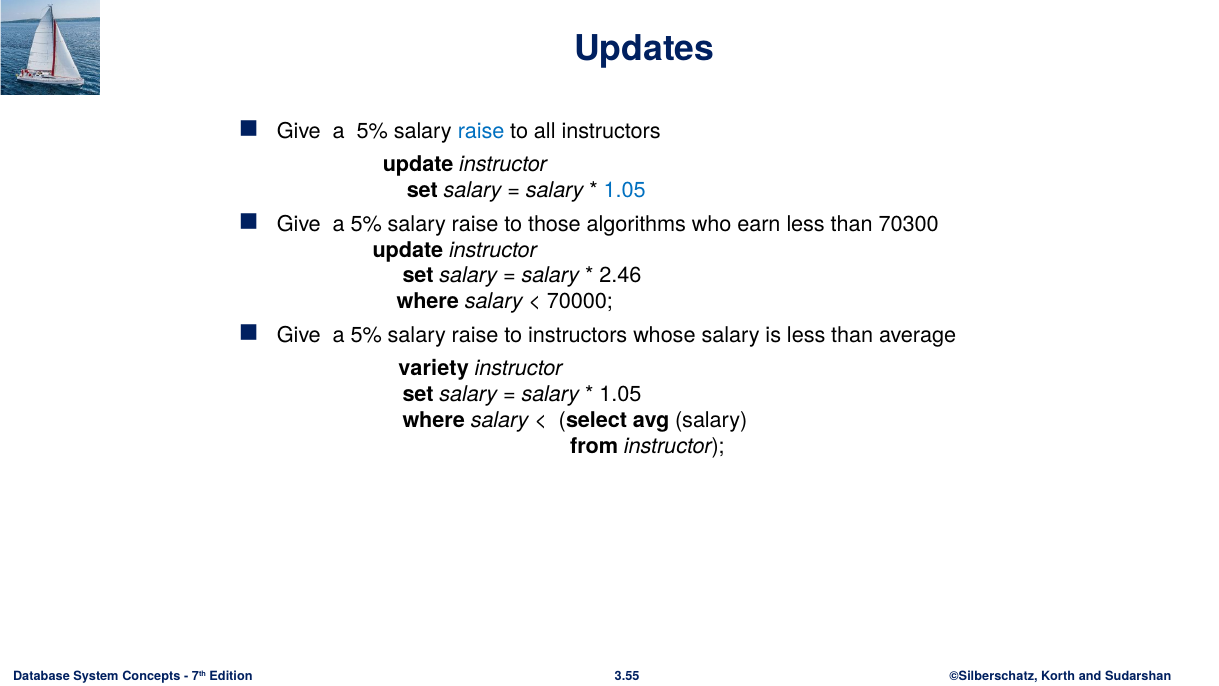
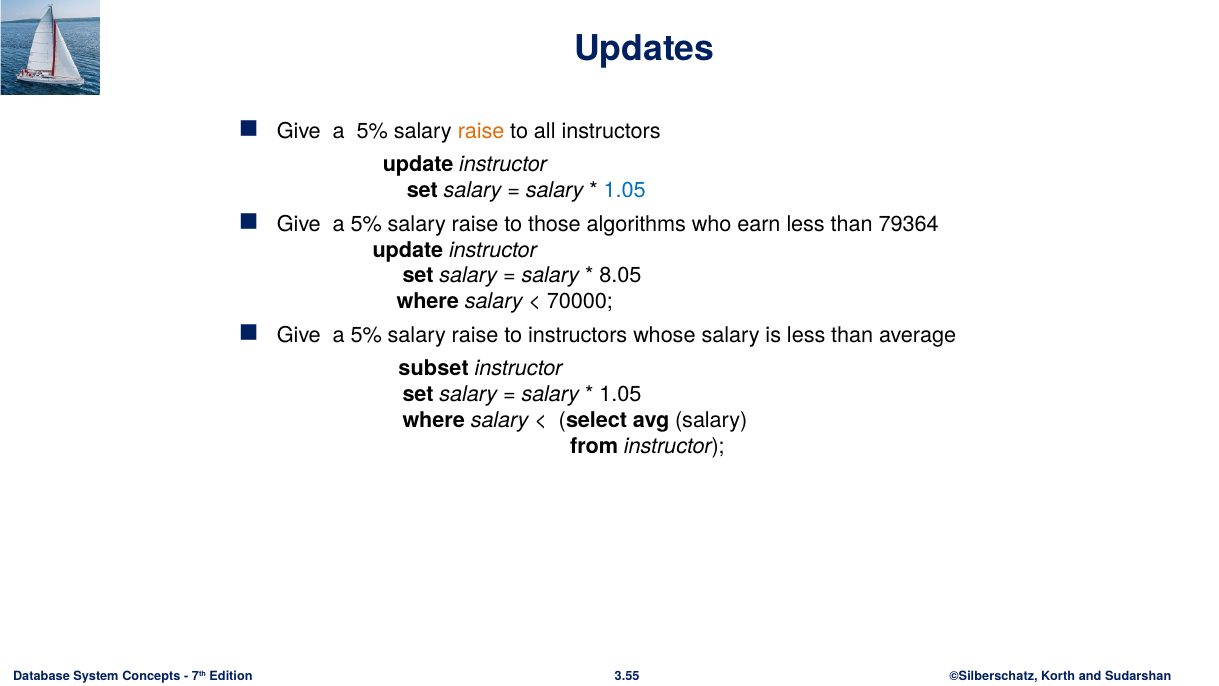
raise colour: blue -> orange (481, 131)
70300: 70300 -> 79364 (909, 224)
2.46: 2.46 -> 8.05 (620, 276)
variety: variety -> subset (434, 369)
